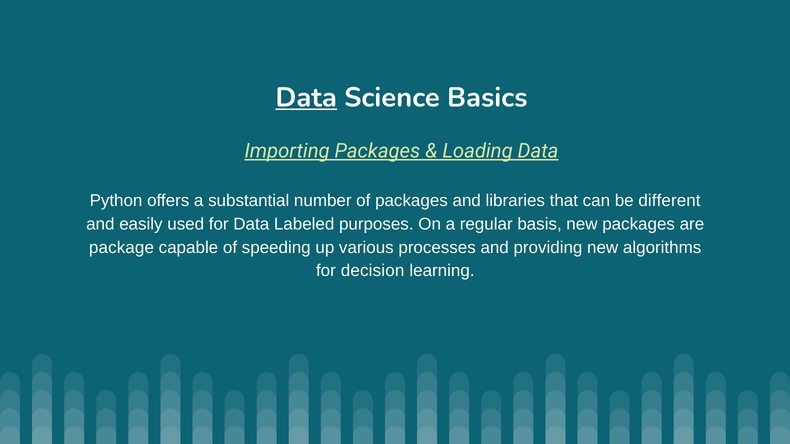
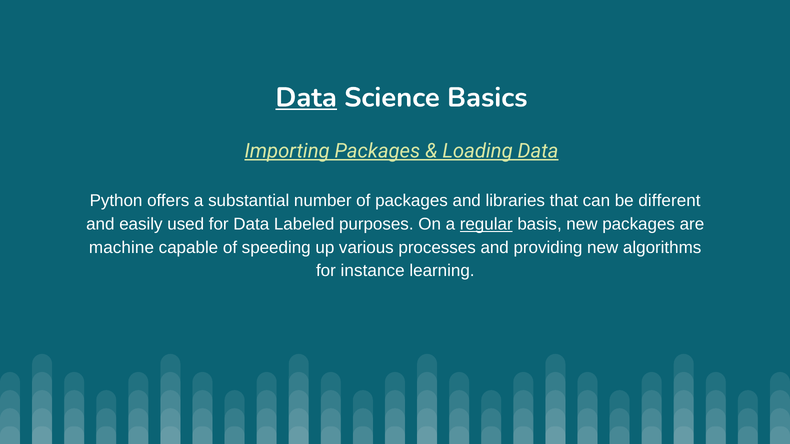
regular underline: none -> present (486, 224)
package: package -> machine (121, 248)
decision: decision -> instance (373, 271)
